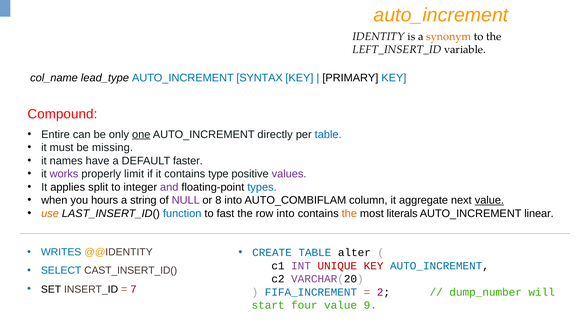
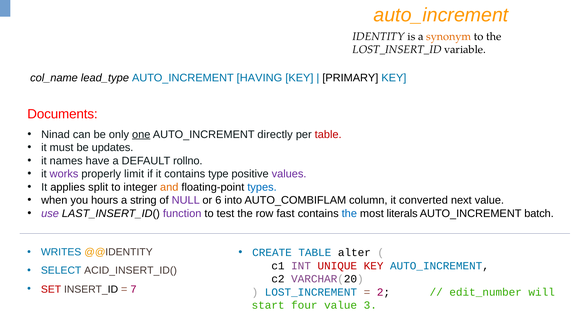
LEFT_INSERT_ID: LEFT_INSERT_ID -> LOST_INSERT_ID (397, 50)
SYNTAX: SYNTAX -> HAVING (259, 78)
Compound: Compound -> Documents (62, 114)
Entire: Entire -> Ninad (56, 135)
table colour: blue -> red (328, 135)
missing: missing -> updates (113, 148)
faster: faster -> rollno (188, 161)
and colour: purple -> orange (169, 187)
8: 8 -> 6 (218, 201)
aggregate: aggregate -> converted (423, 201)
value underline: present -> none (489, 201)
use colour: orange -> purple (50, 214)
function colour: blue -> purple (182, 214)
fast: fast -> test (226, 214)
row into: into -> fast (286, 214)
the colour: orange -> blue (349, 214)
linear: linear -> batch (539, 214)
CAST_INSERT_ID(: CAST_INSERT_ID( -> ACID_INSERT_ID( (131, 271)
SET colour: black -> red (51, 290)
FIFA_INCREMENT: FIFA_INCREMENT -> LOST_INCREMENT (311, 293)
dump_number: dump_number -> edit_number (486, 293)
9: 9 -> 3 (370, 306)
